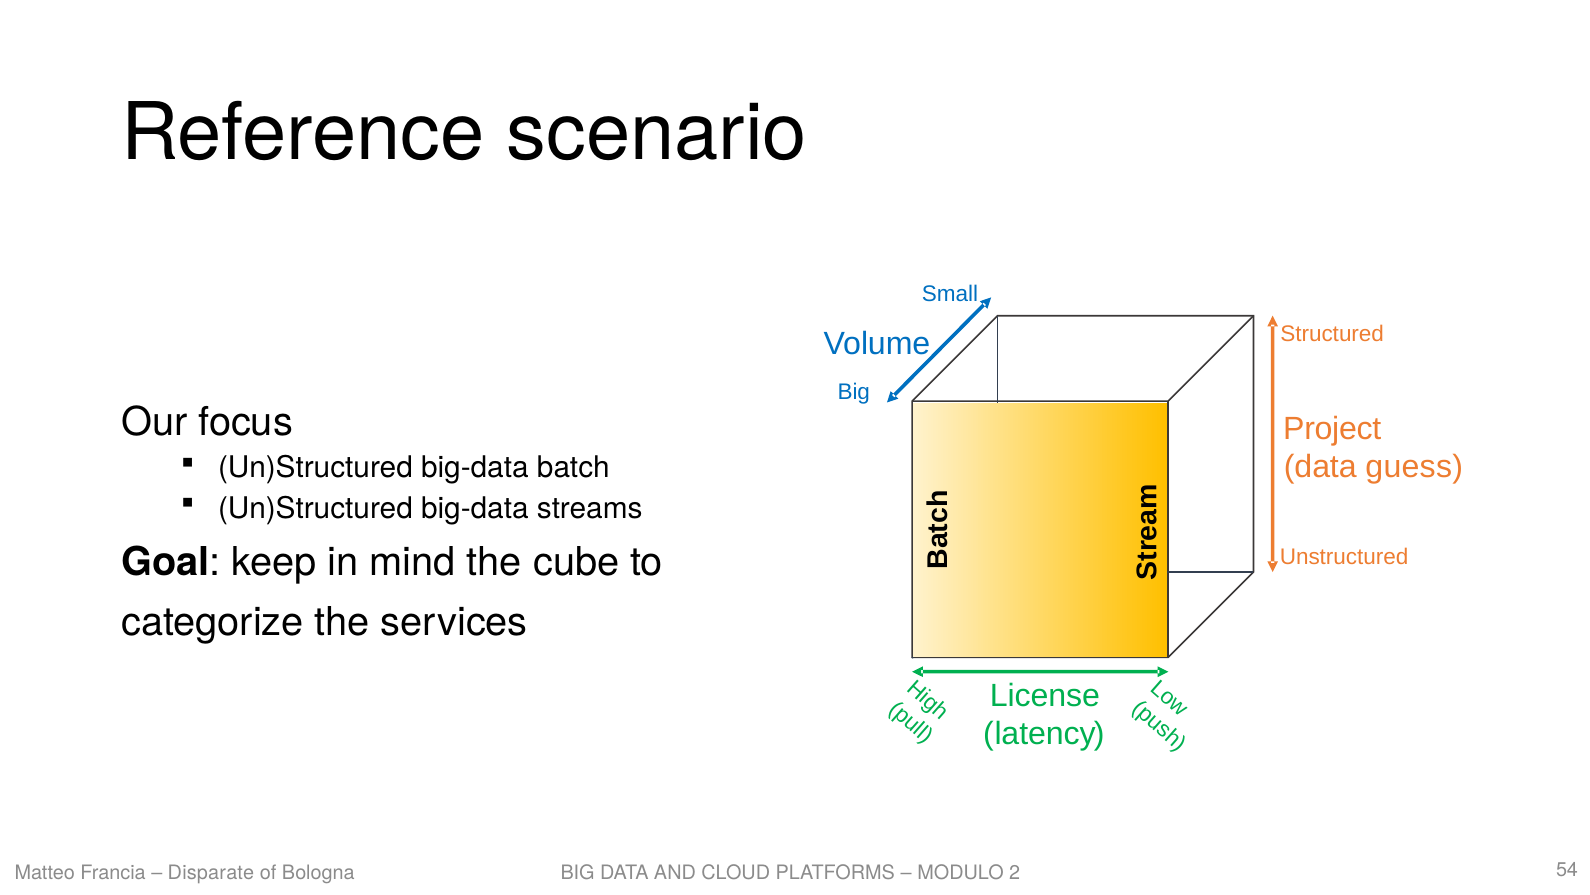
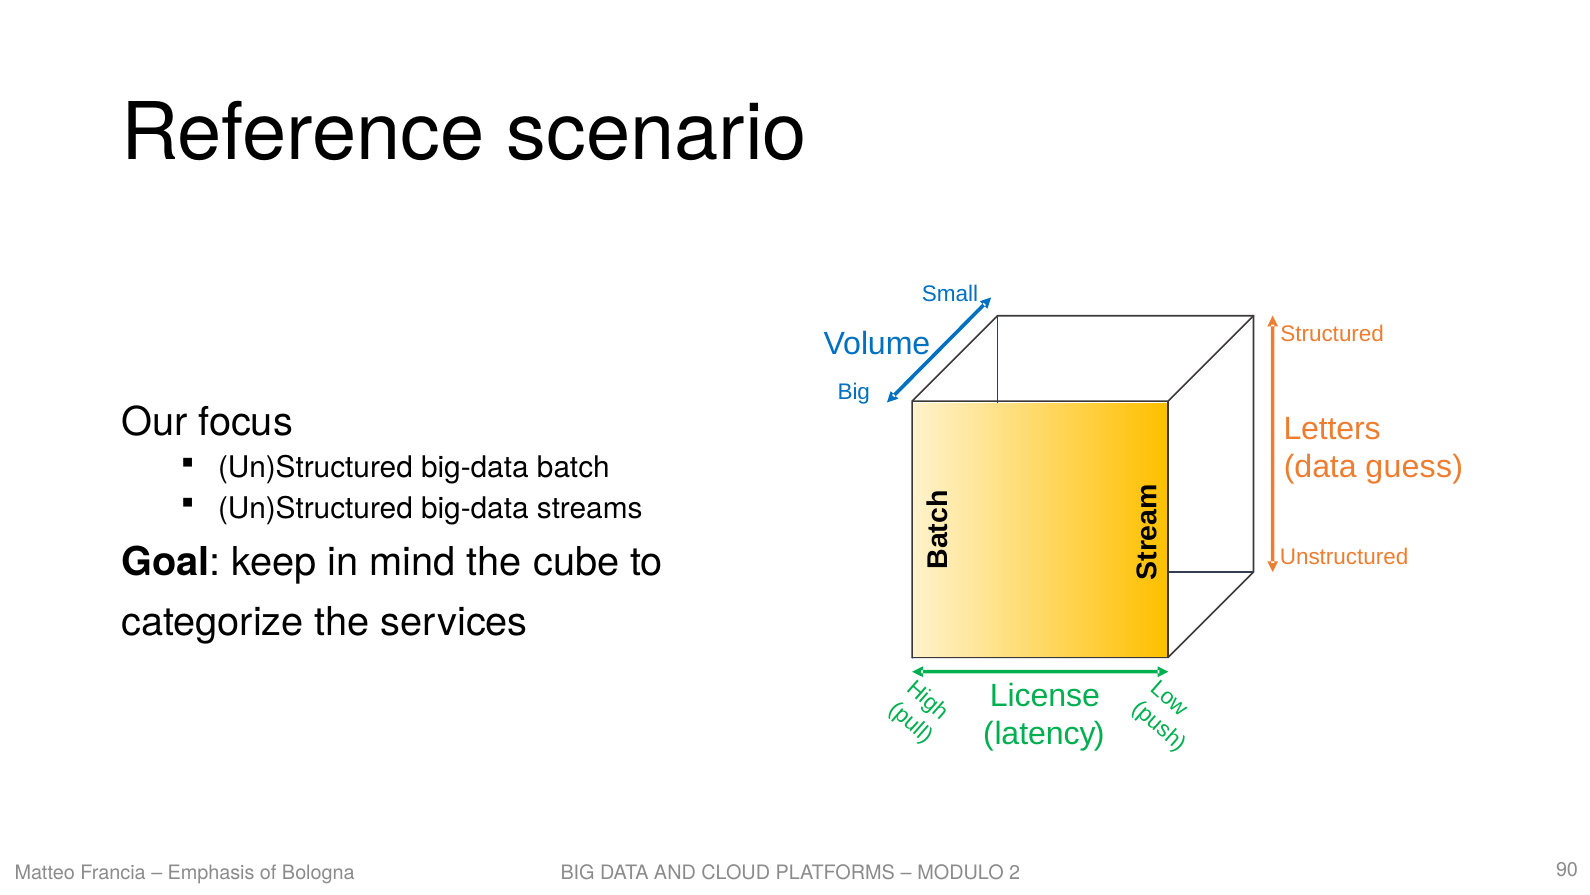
Project: Project -> Letters (1332, 429)
Disparate: Disparate -> Emphasis (211, 872)
54: 54 -> 90 (1567, 870)
